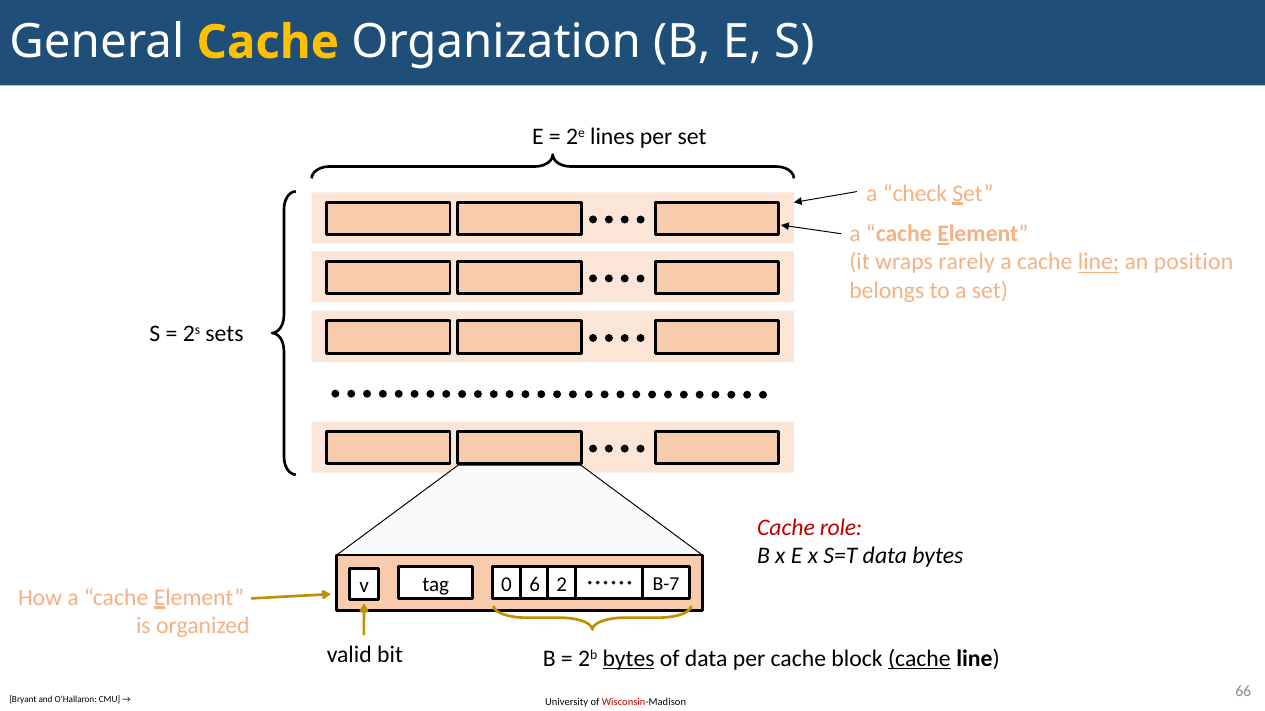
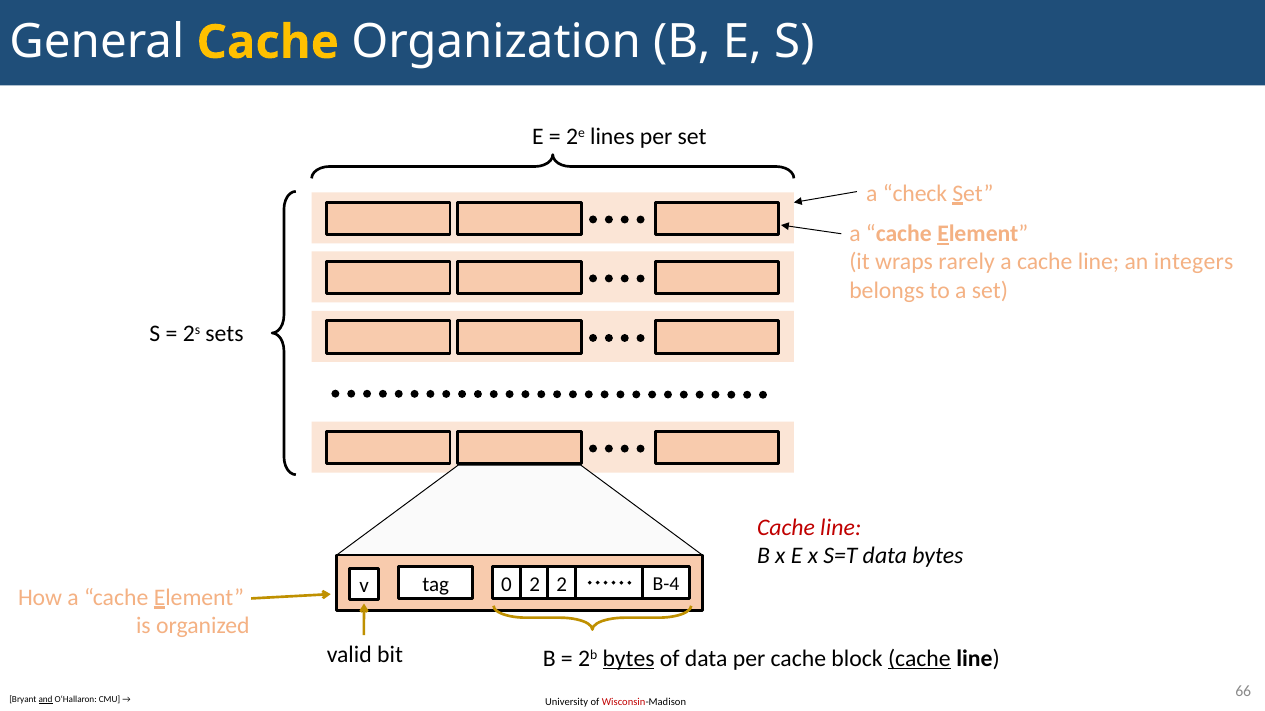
line underline: present -> none (1099, 262)
position: position -> integers (1194, 262)
role: role -> line (841, 528)
0 6: 6 -> 2 (535, 585)
B-7: B-7 -> B-4 (666, 585)
and underline: none -> present (46, 700)
